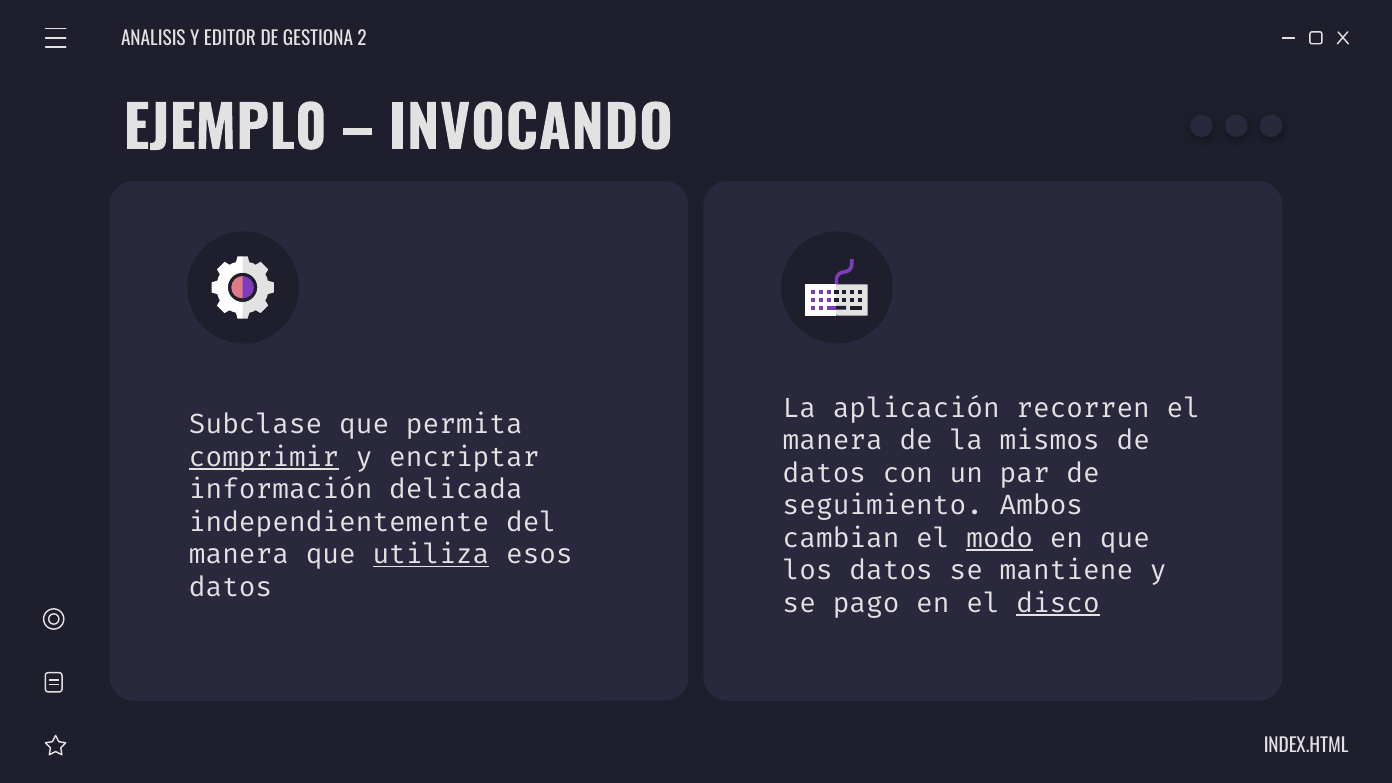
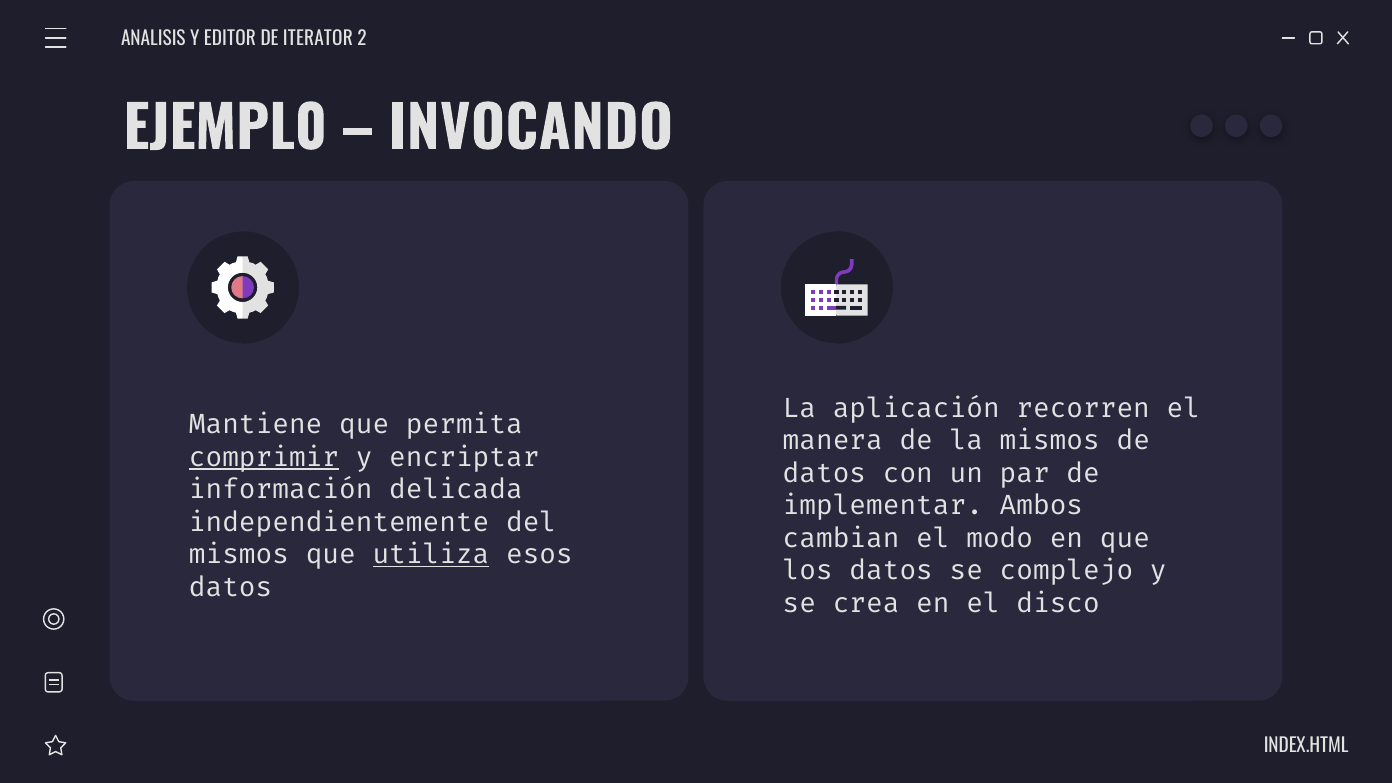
GESTIONA: GESTIONA -> ITERATOR (318, 39)
Subclase: Subclase -> Mantiene (256, 425)
seguimiento: seguimiento -> implementar (883, 506)
modo underline: present -> none (1000, 538)
manera: manera -> mismos (239, 555)
mantiene: mantiene -> complejo (1066, 571)
pago: pago -> crea (866, 603)
disco underline: present -> none (1058, 603)
